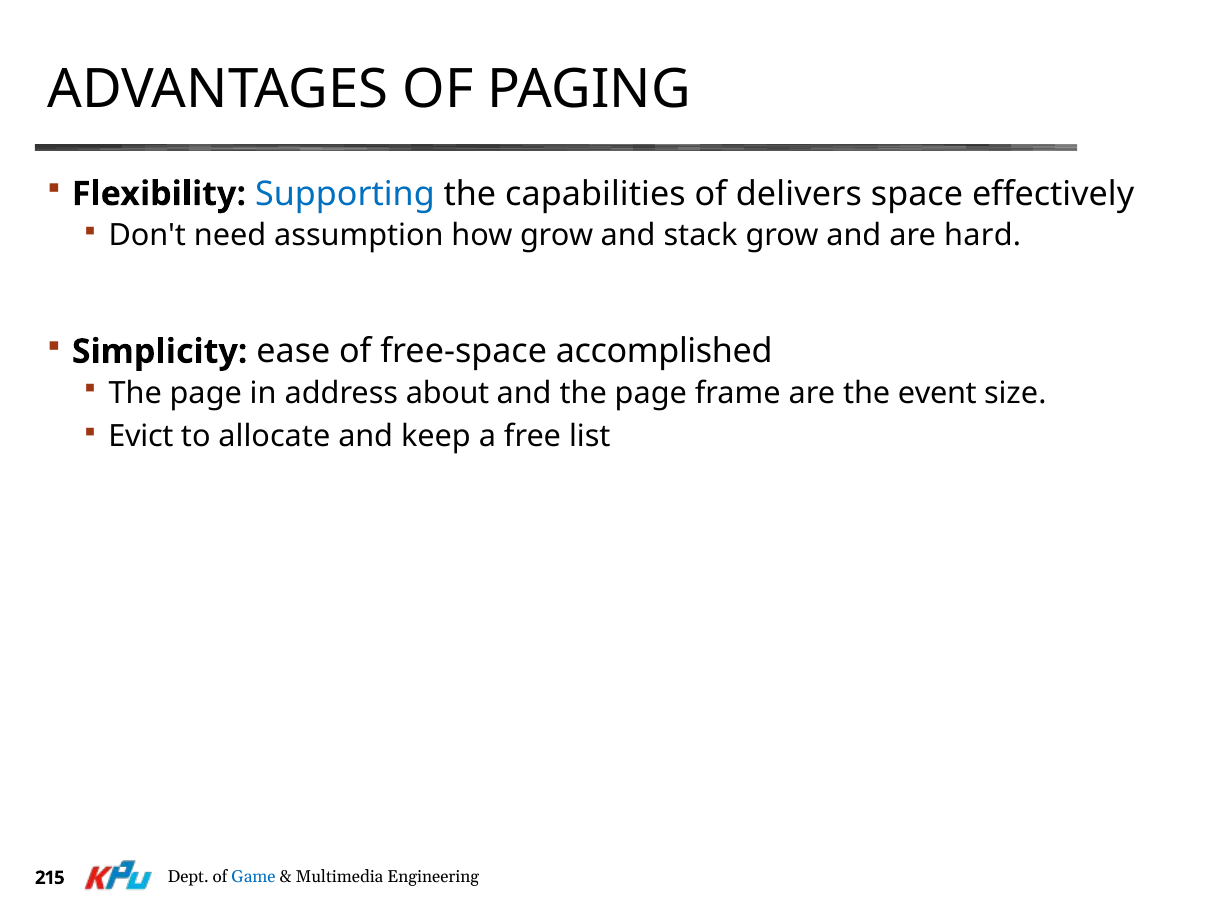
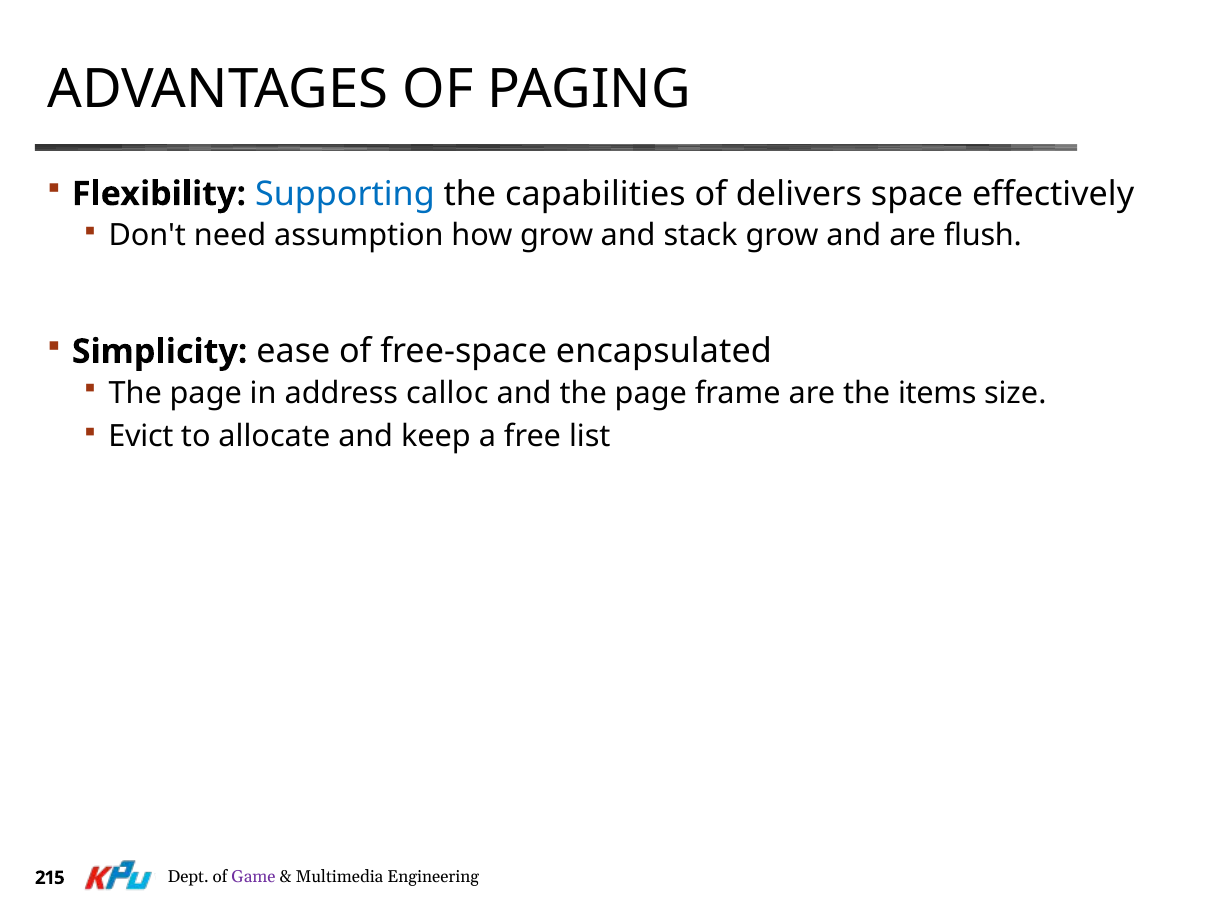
hard: hard -> flush (983, 236)
accomplished: accomplished -> encapsulated (664, 352)
about: about -> calloc (447, 394)
event: event -> items (937, 394)
Game colour: blue -> purple (253, 877)
